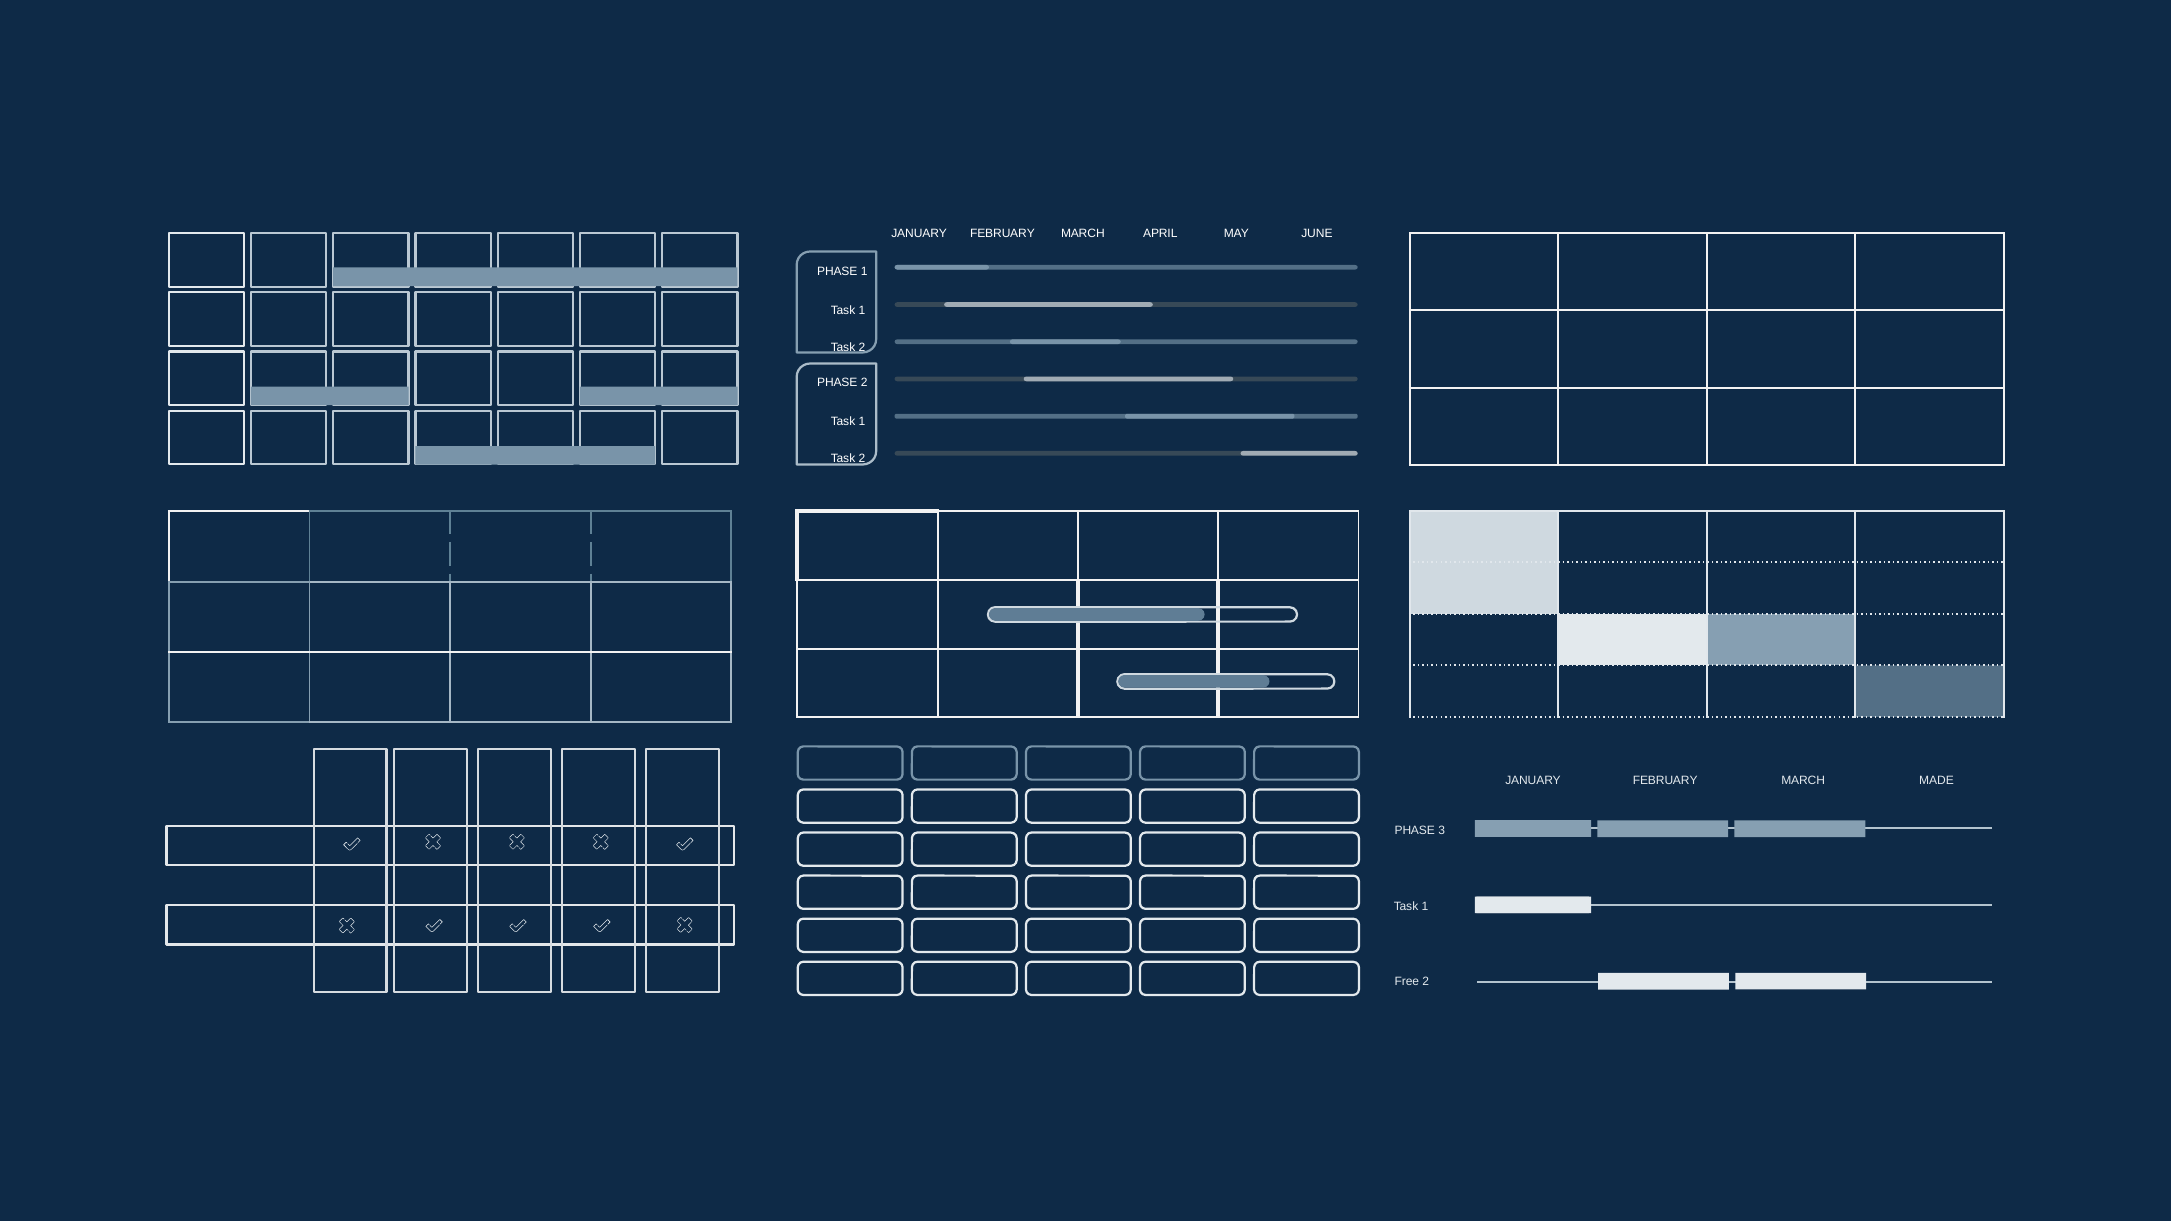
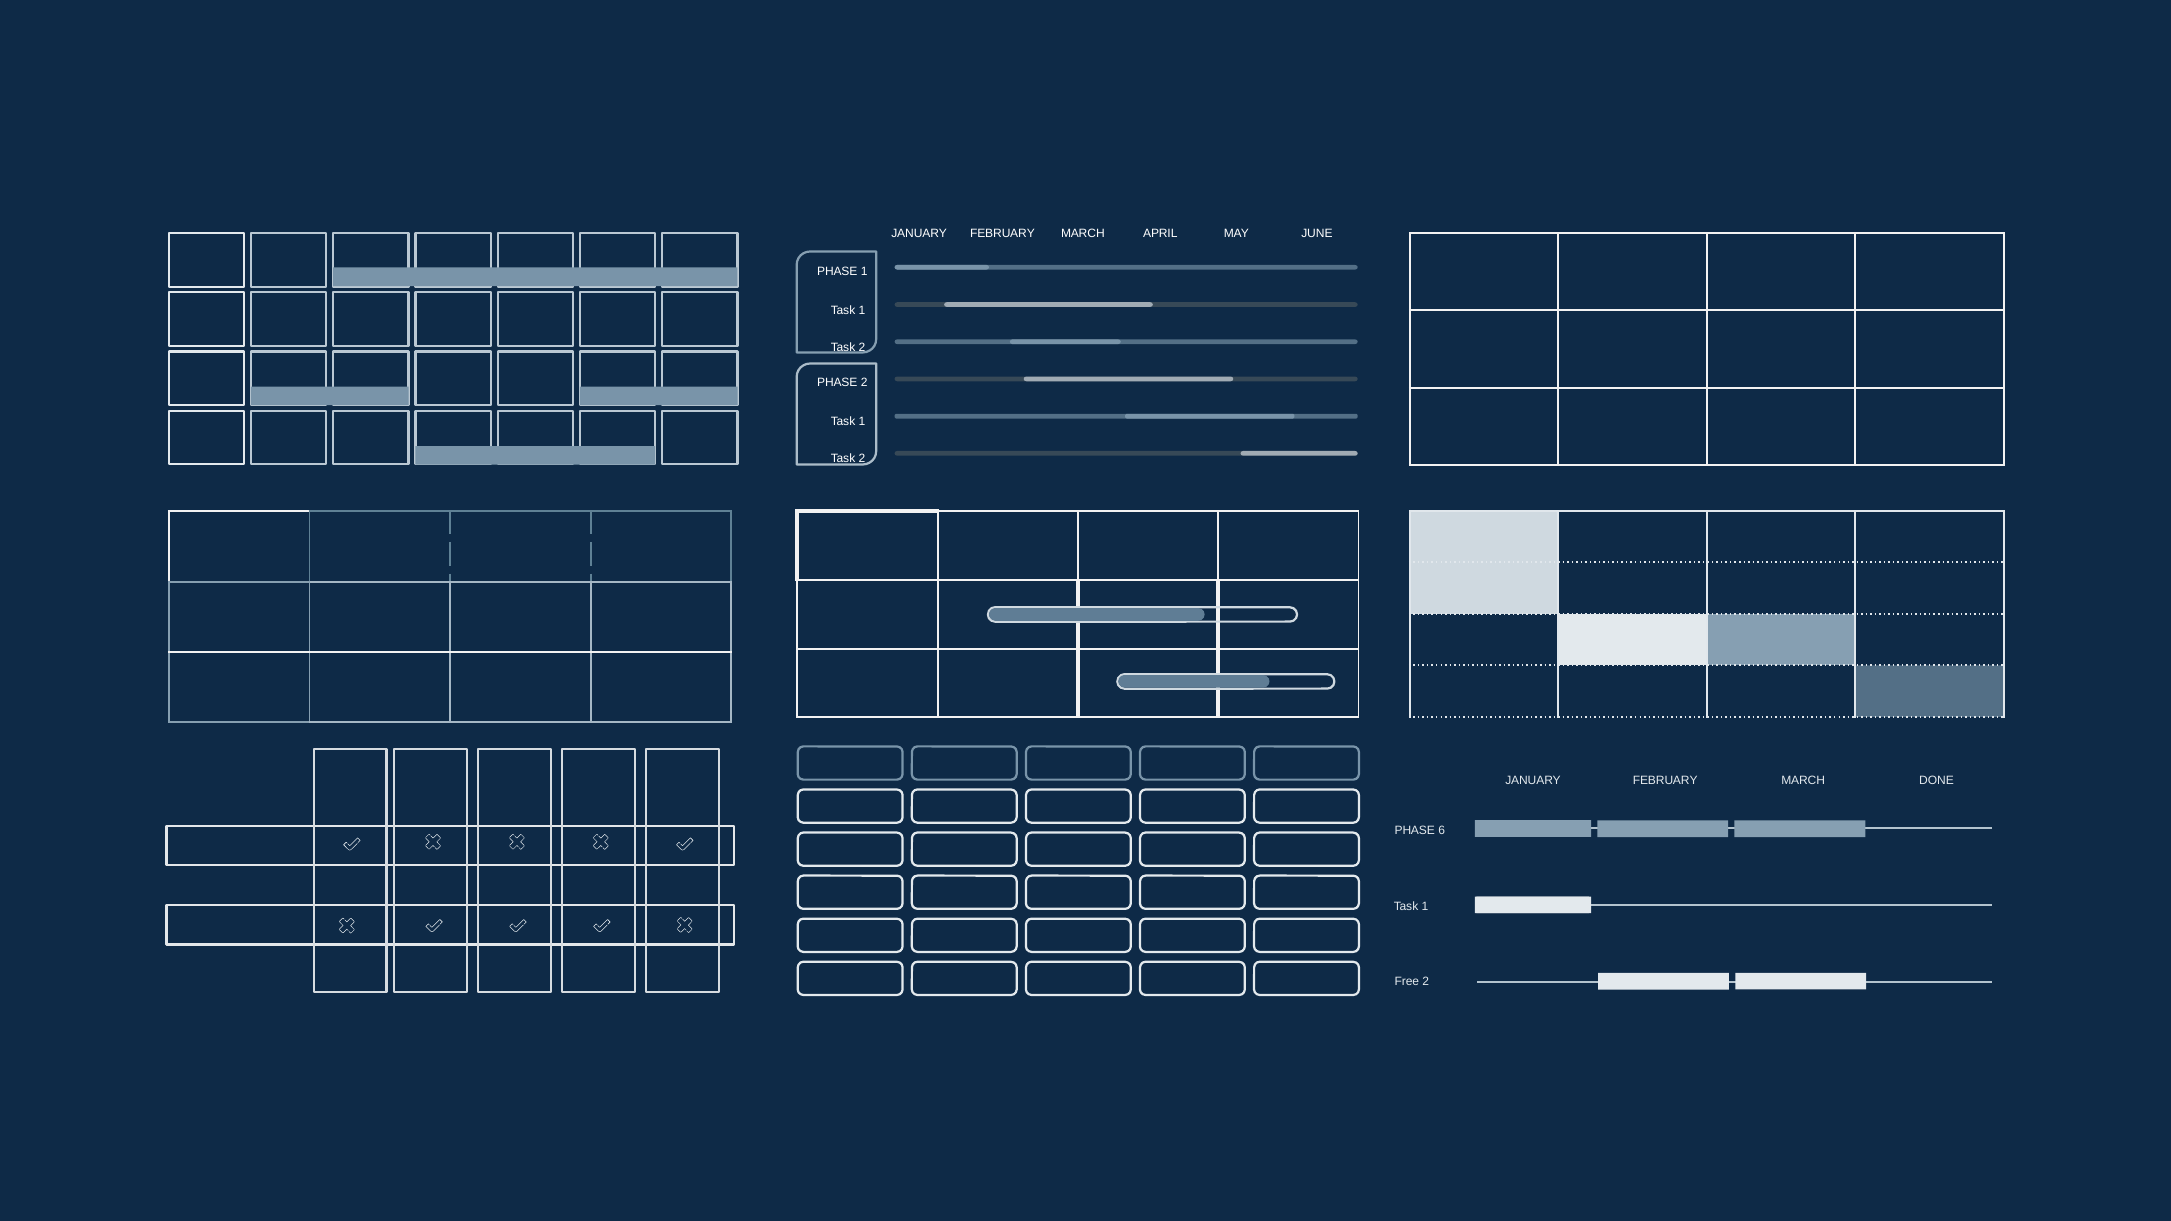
MADE: MADE -> DONE (1936, 781)
3: 3 -> 6 (1442, 831)
